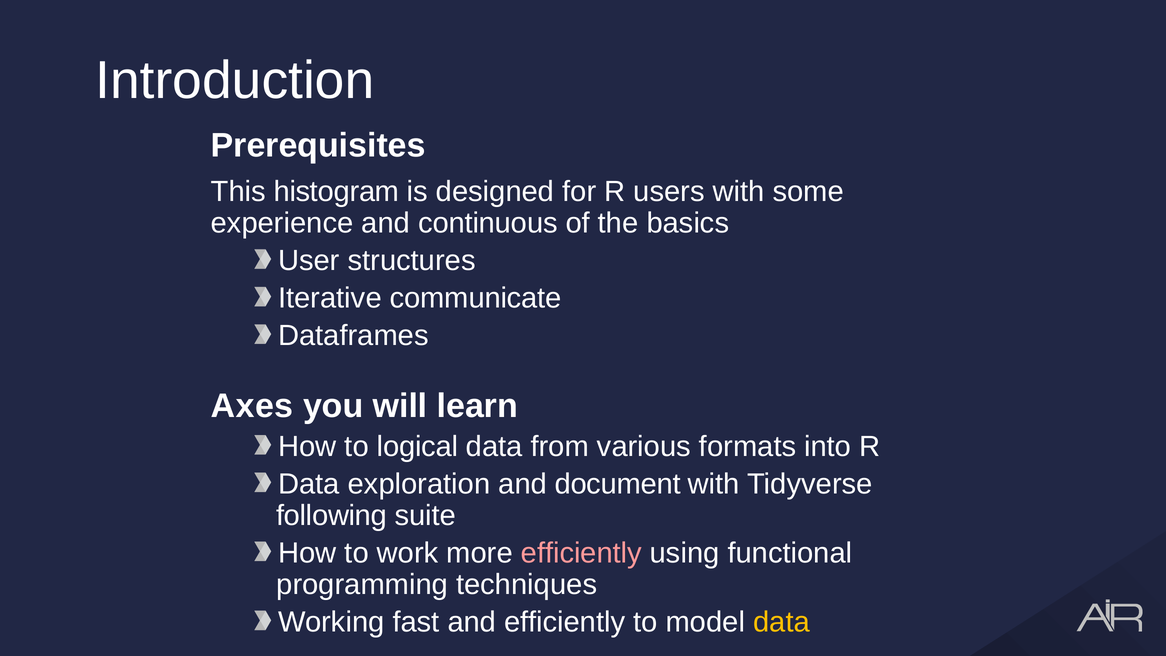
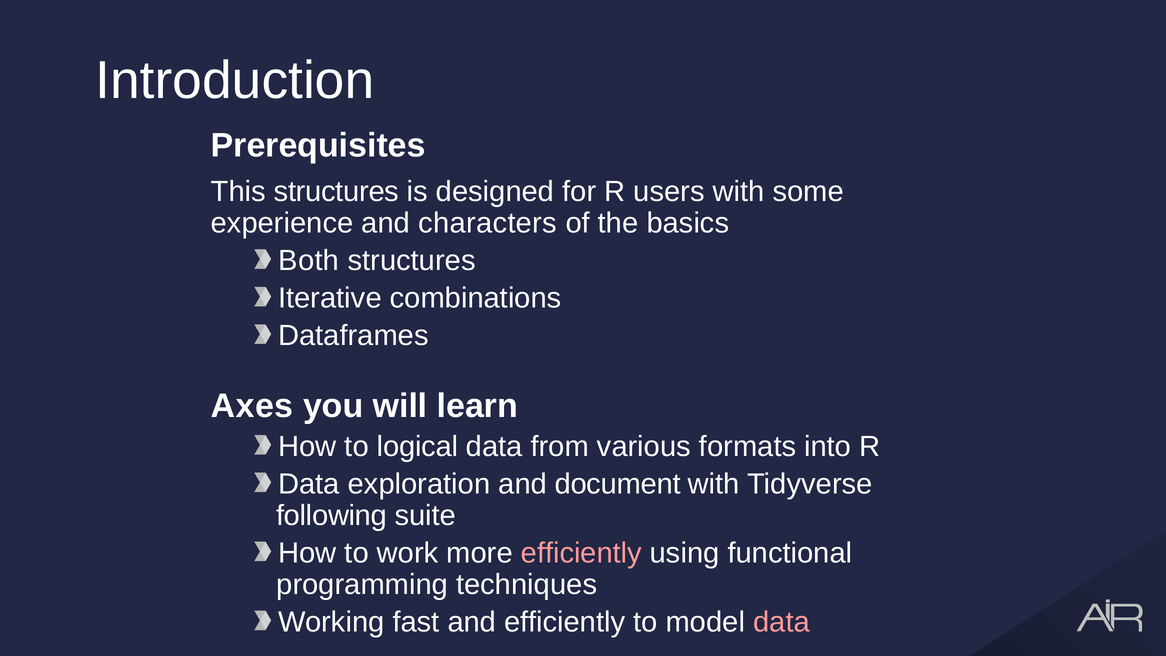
This histogram: histogram -> structures (336, 192)
continuous: continuous -> characters (488, 223)
User: User -> Both (309, 261)
communicate: communicate -> combinations (476, 298)
data colour: yellow -> pink (781, 622)
